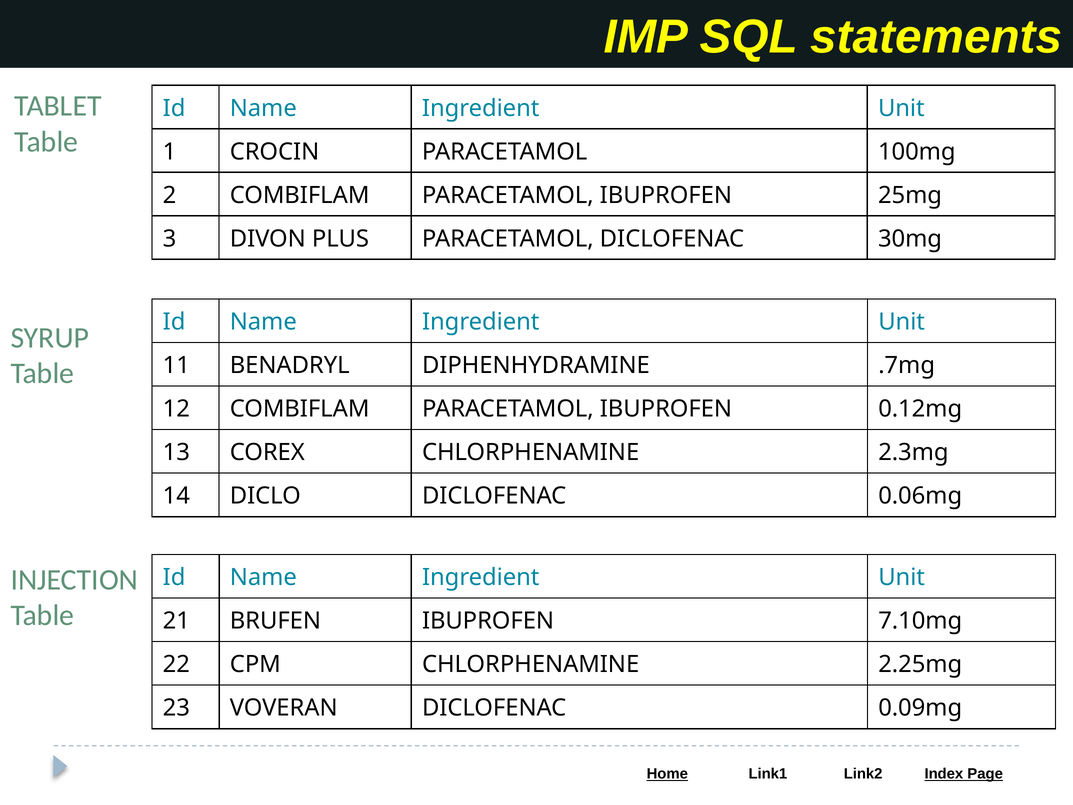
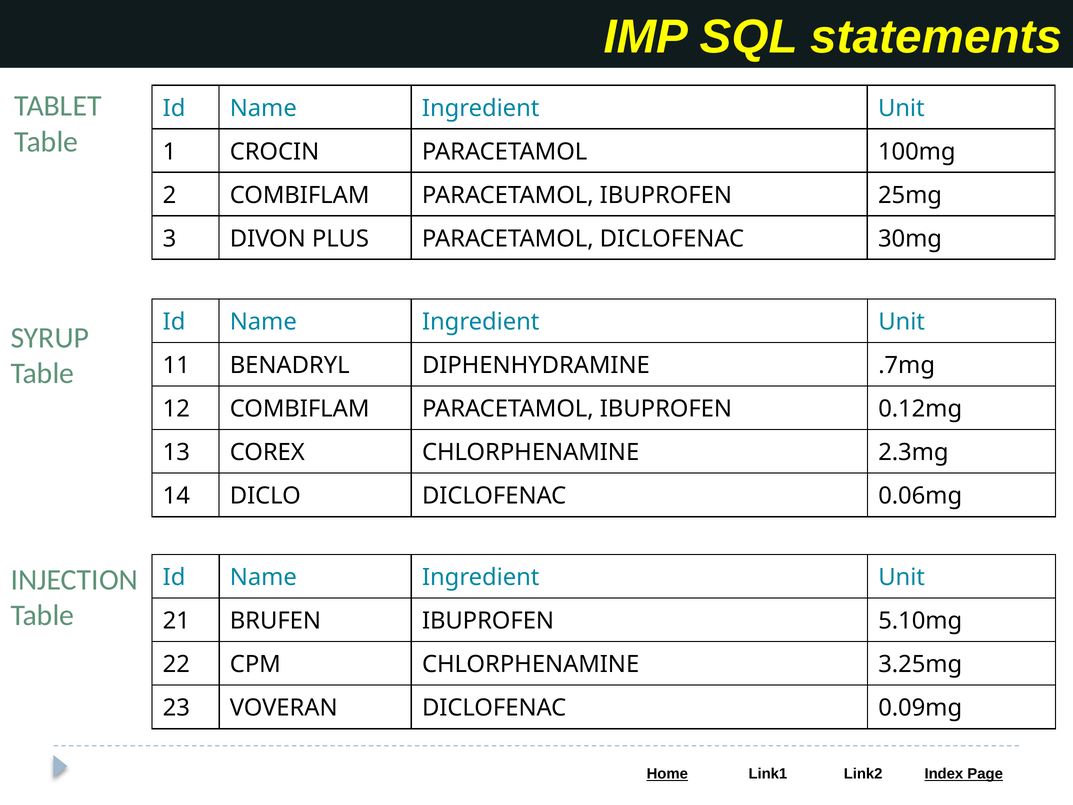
7.10mg: 7.10mg -> 5.10mg (920, 621)
2.25mg: 2.25mg -> 3.25mg (920, 664)
